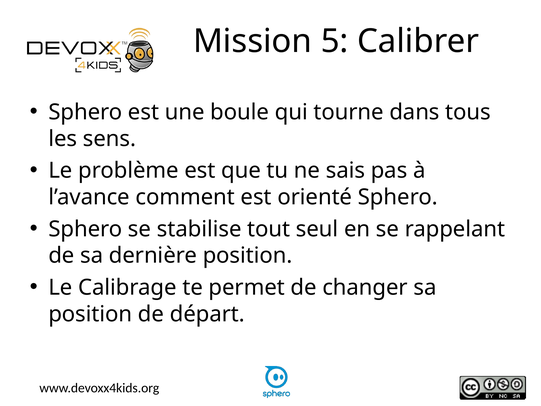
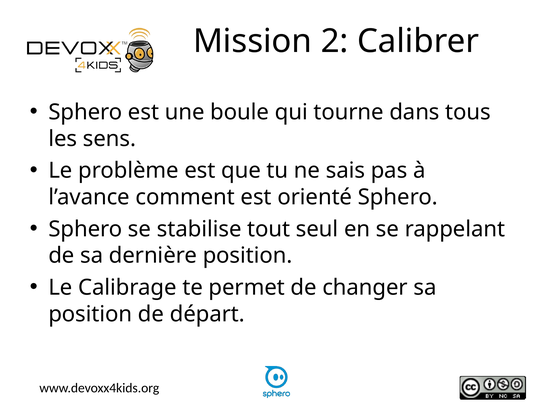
5: 5 -> 2 (335, 41)
